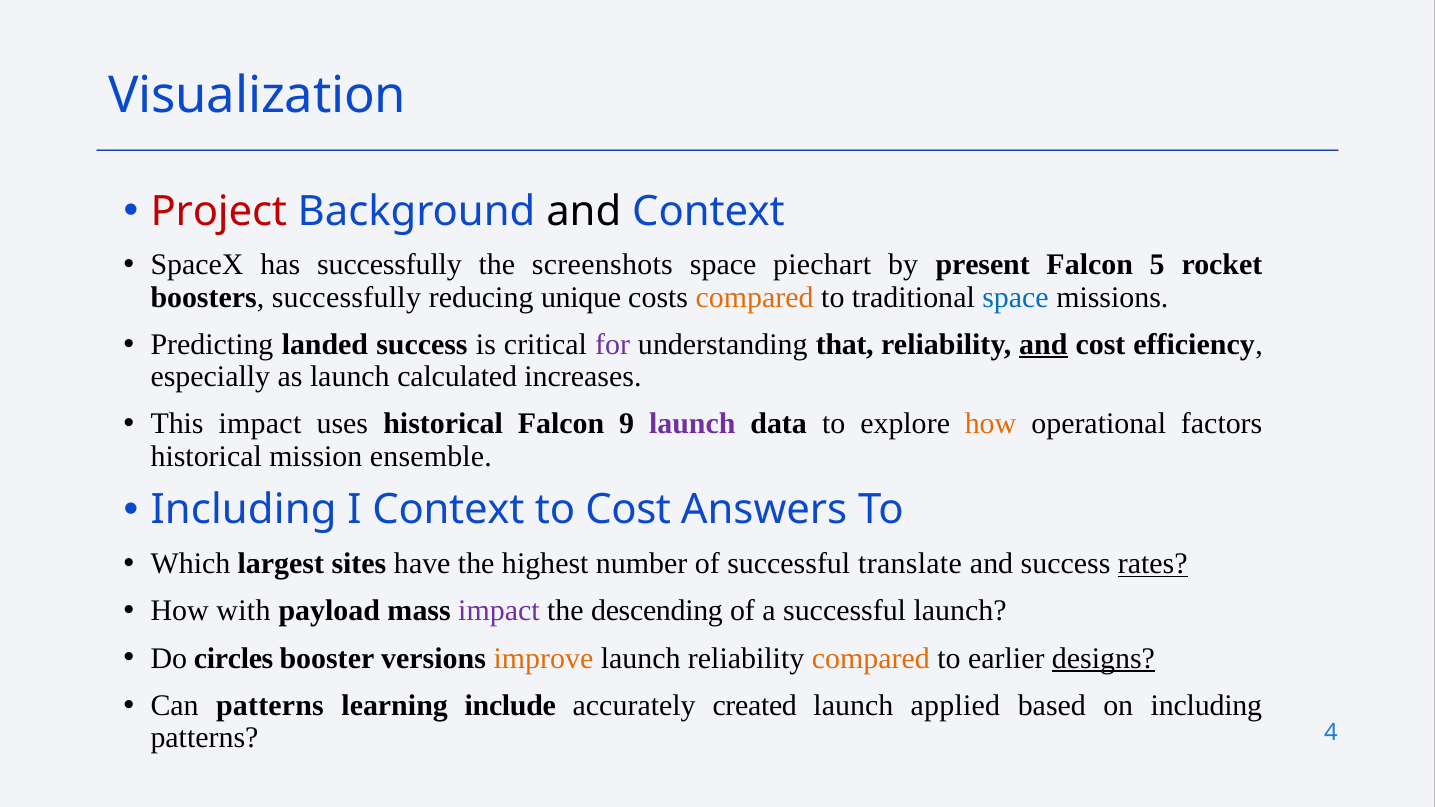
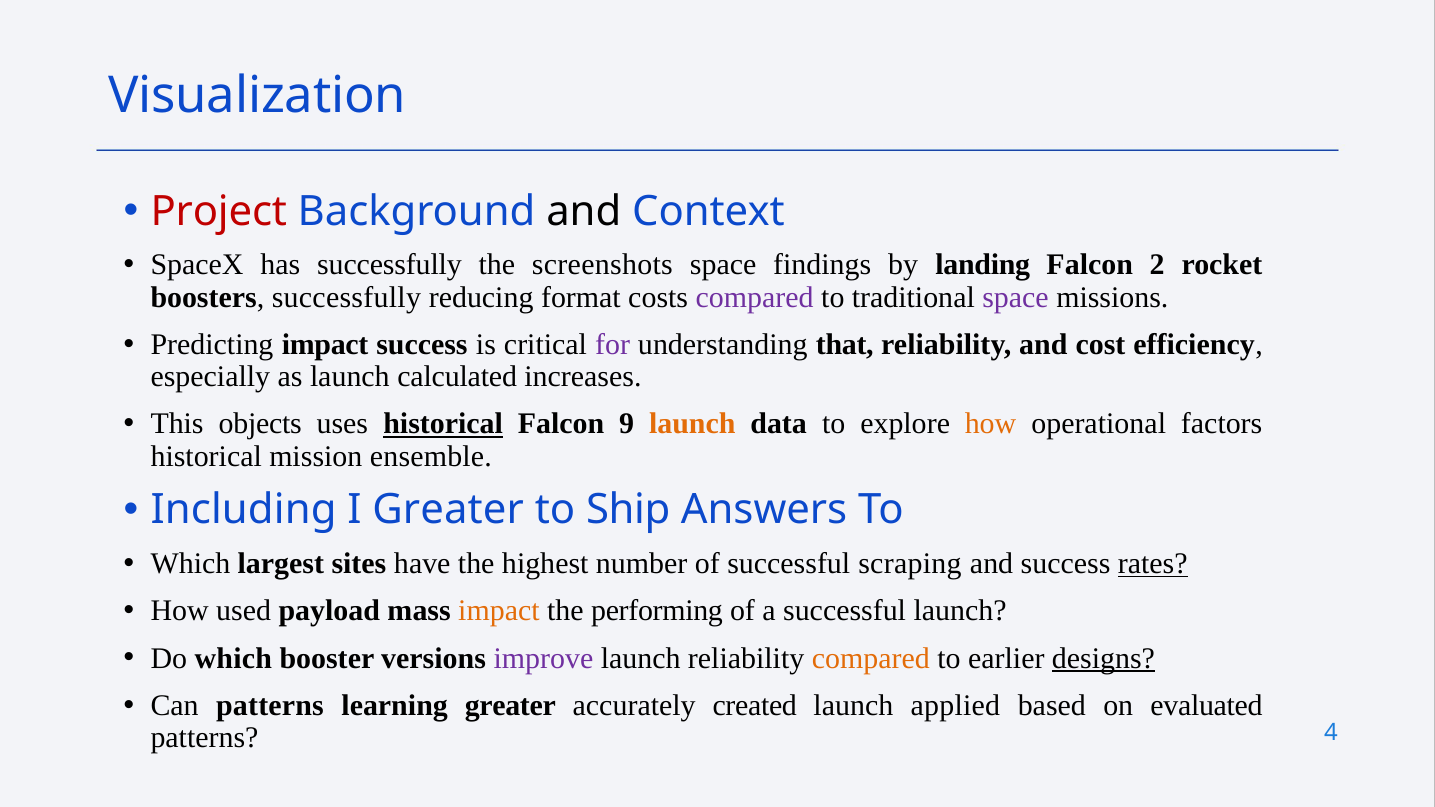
piechart: piechart -> findings (822, 265)
present: present -> landing (983, 265)
5: 5 -> 2 (1157, 265)
unique: unique -> format (581, 297)
compared colour: orange -> purple (755, 297)
space colour: blue -> purple (1016, 297)
Predicting landed: landed -> impact (325, 345)
and underline: present -> none (1043, 345)
This impact: impact -> objects (260, 424)
historical underline: none -> present (443, 424)
launch colour: purple -> orange (692, 424)
I Context: Context -> Greater (448, 510)
to Cost: Cost -> Ship (628, 510)
translate: translate -> scraping (910, 564)
with: with -> used (244, 611)
impact colour: purple -> orange (499, 611)
descending: descending -> performing (657, 611)
Do circles: circles -> which (233, 658)
improve colour: orange -> purple (543, 658)
learning include: include -> greater (510, 706)
on including: including -> evaluated (1206, 706)
